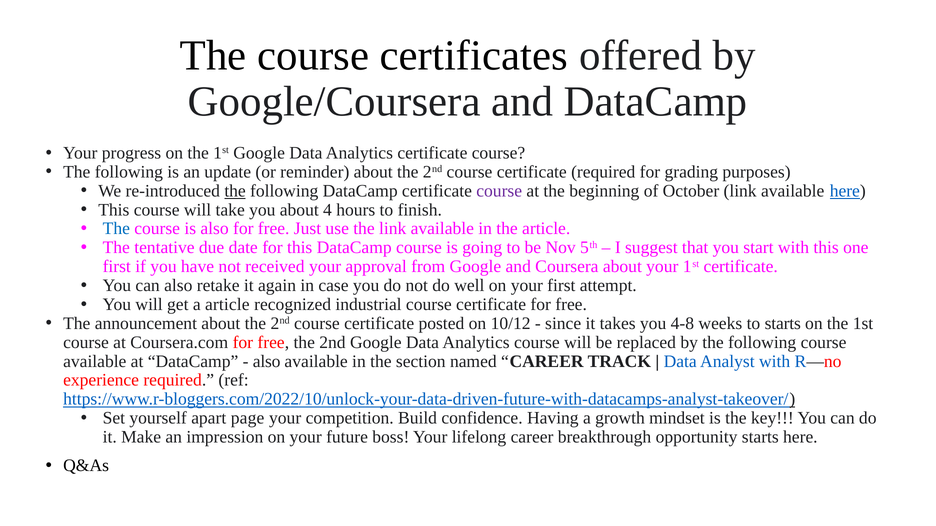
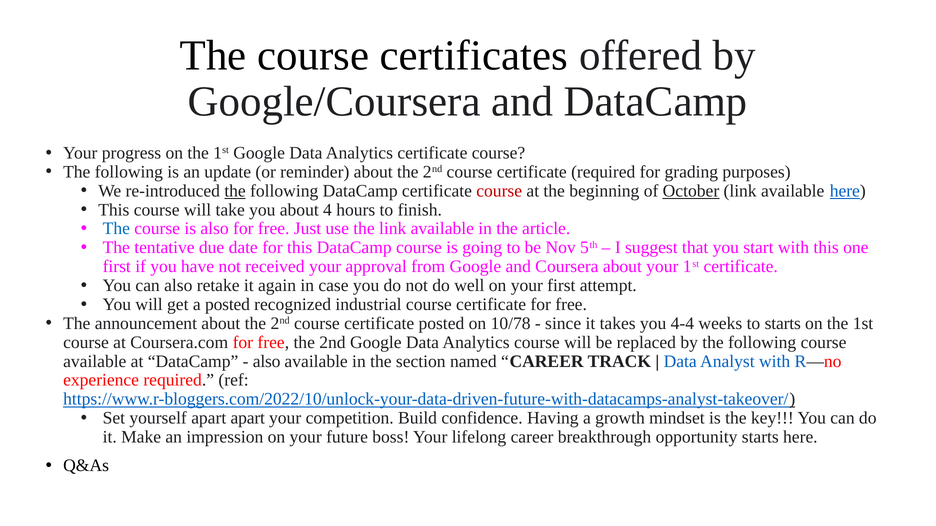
course colour: purple -> red (499, 191)
October underline: none -> present (691, 191)
a article: article -> posted (227, 305)
10/12: 10/12 -> 10/78 (511, 324)
4-8: 4-8 -> 4-4 (682, 324)
apart page: page -> apart (248, 418)
